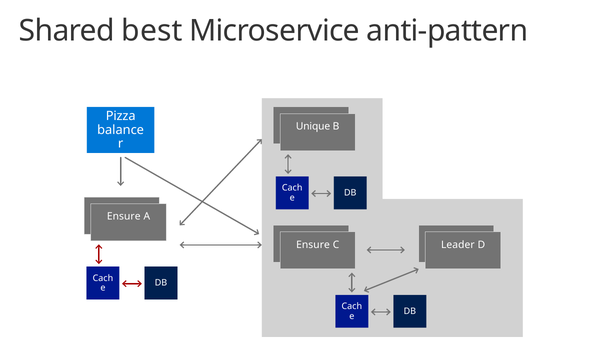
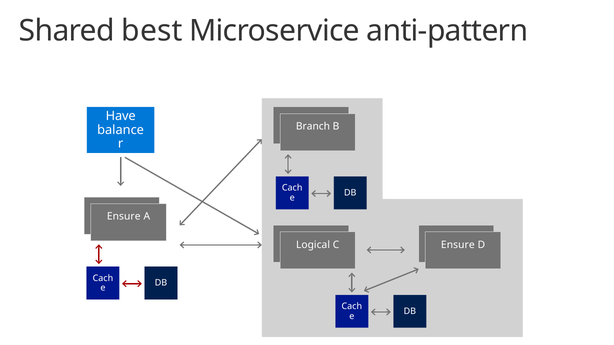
Pizza: Pizza -> Have (121, 116)
Unique: Unique -> Branch (313, 126)
Ensure: Ensure -> Logical (313, 245)
Leader: Leader -> Ensure (458, 245)
